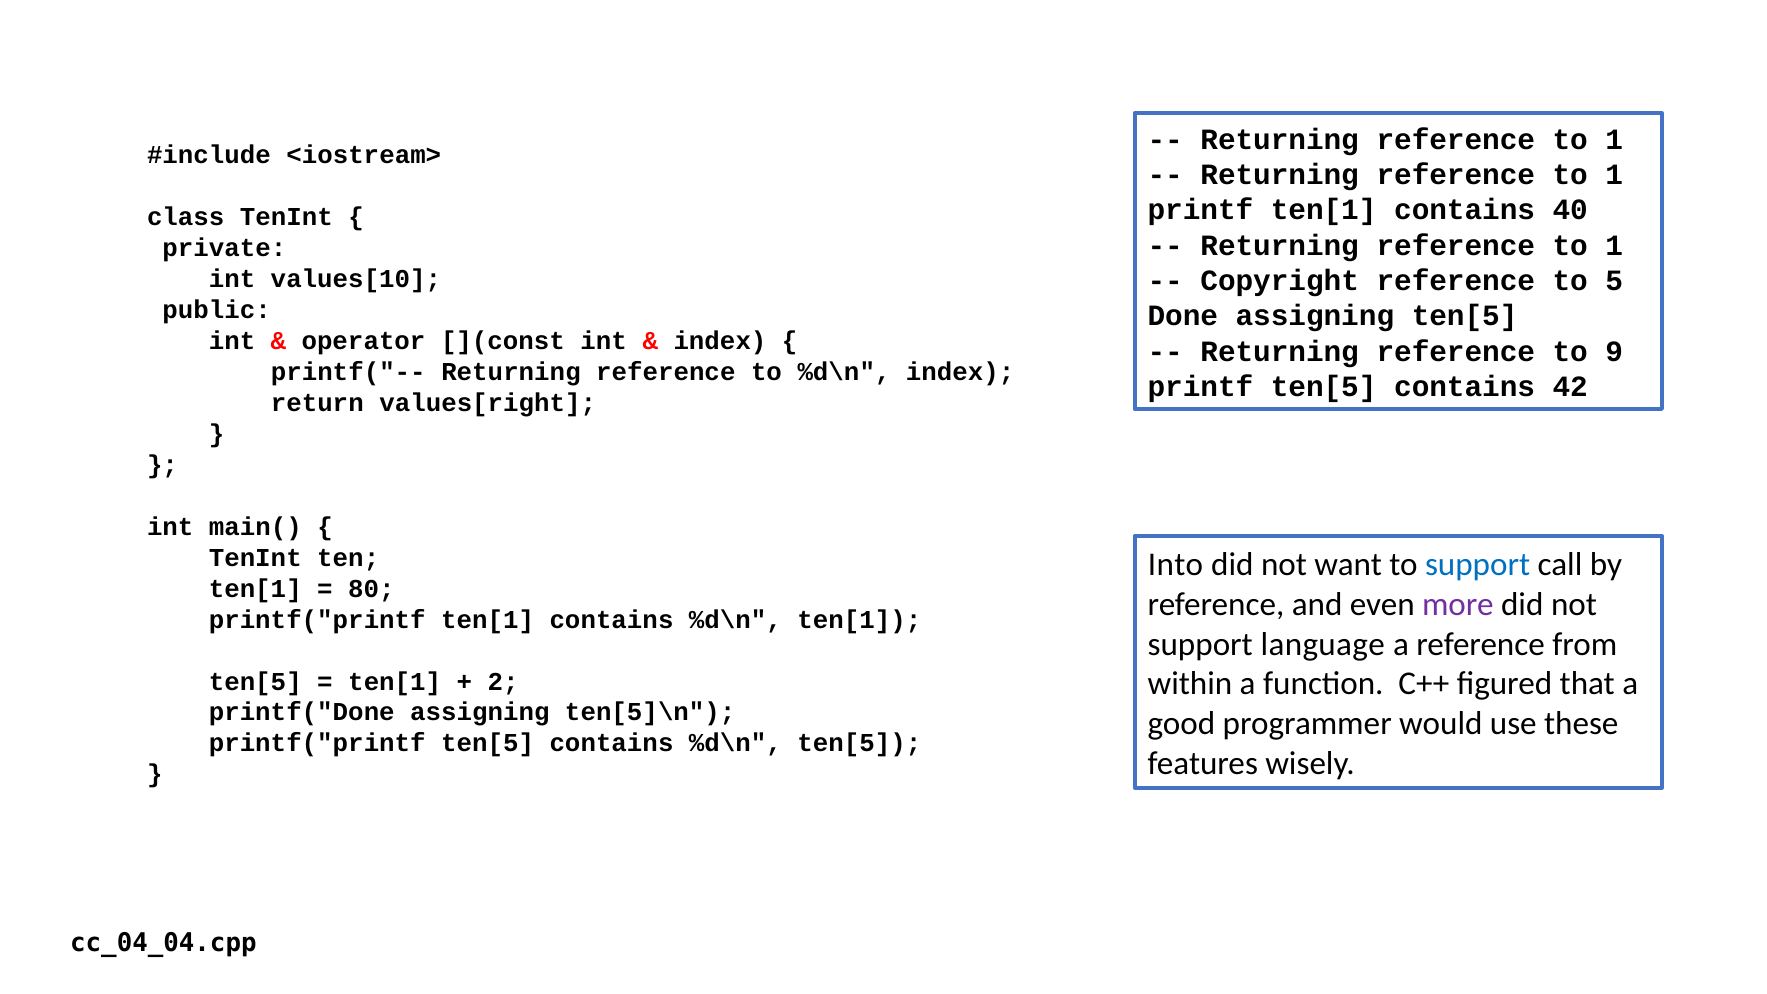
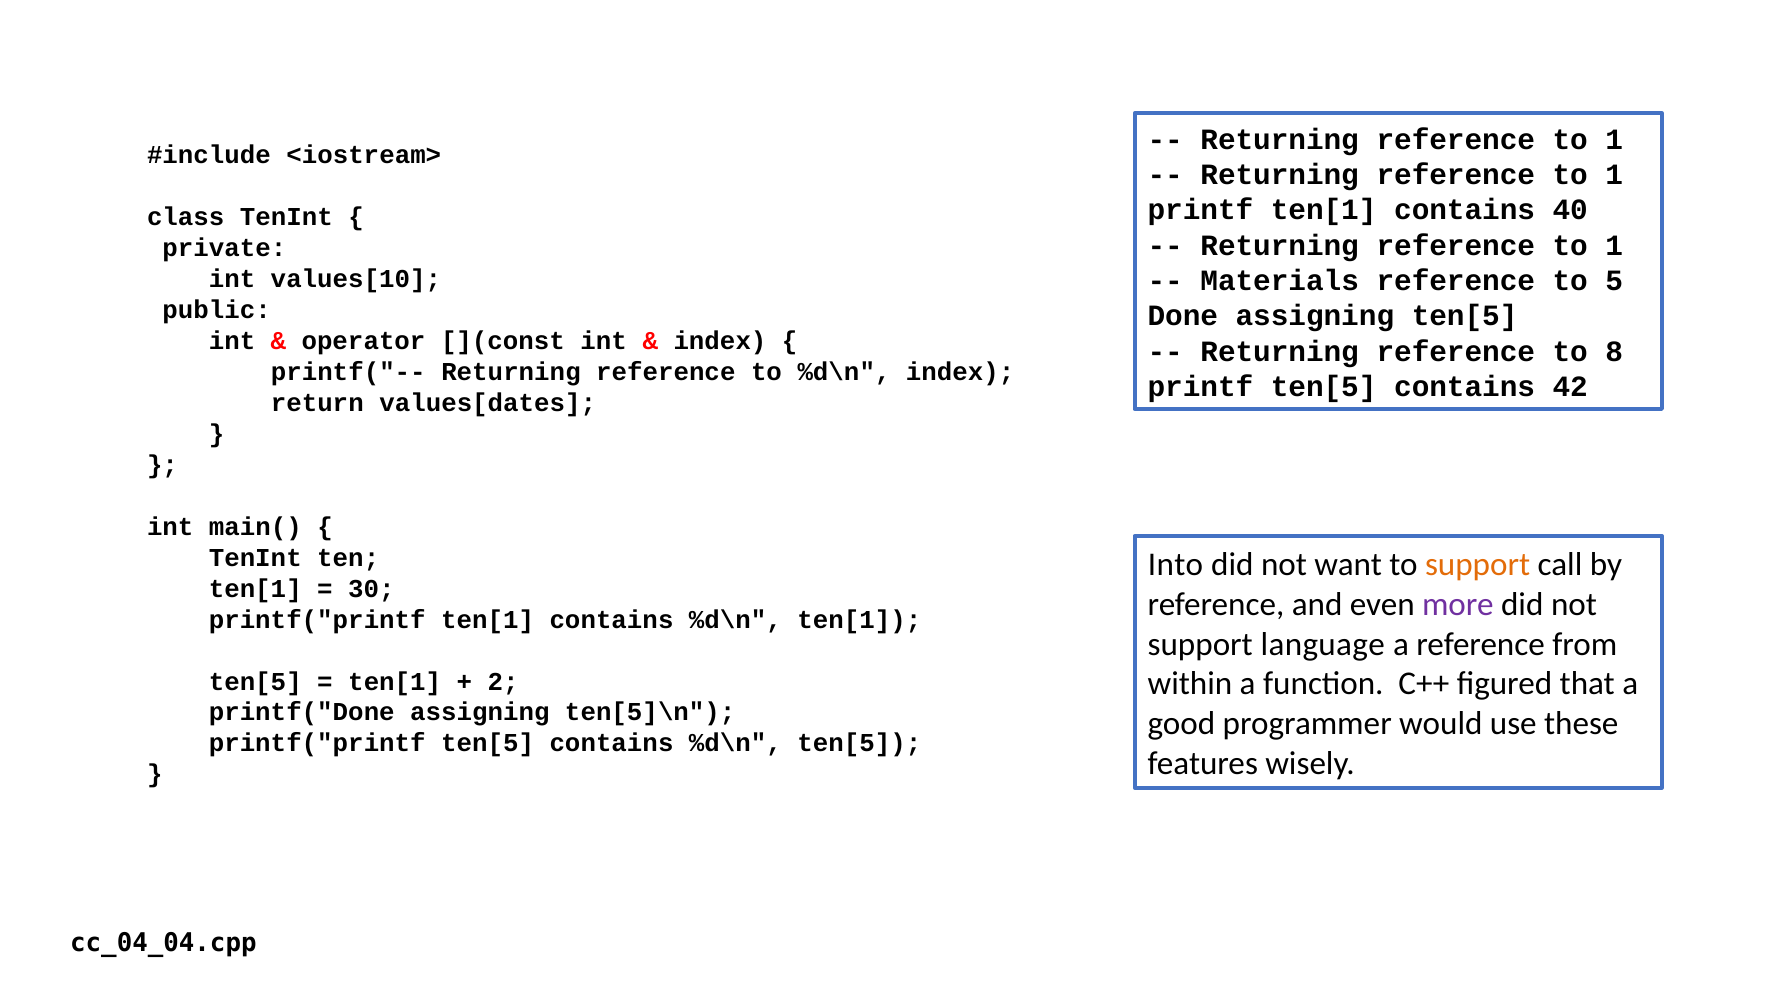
Copyright: Copyright -> Materials (1280, 281)
9: 9 -> 8 (1614, 351)
values[right: values[right -> values[dates (488, 403)
support colour: blue -> orange (1478, 565)
80: 80 -> 30 (371, 589)
